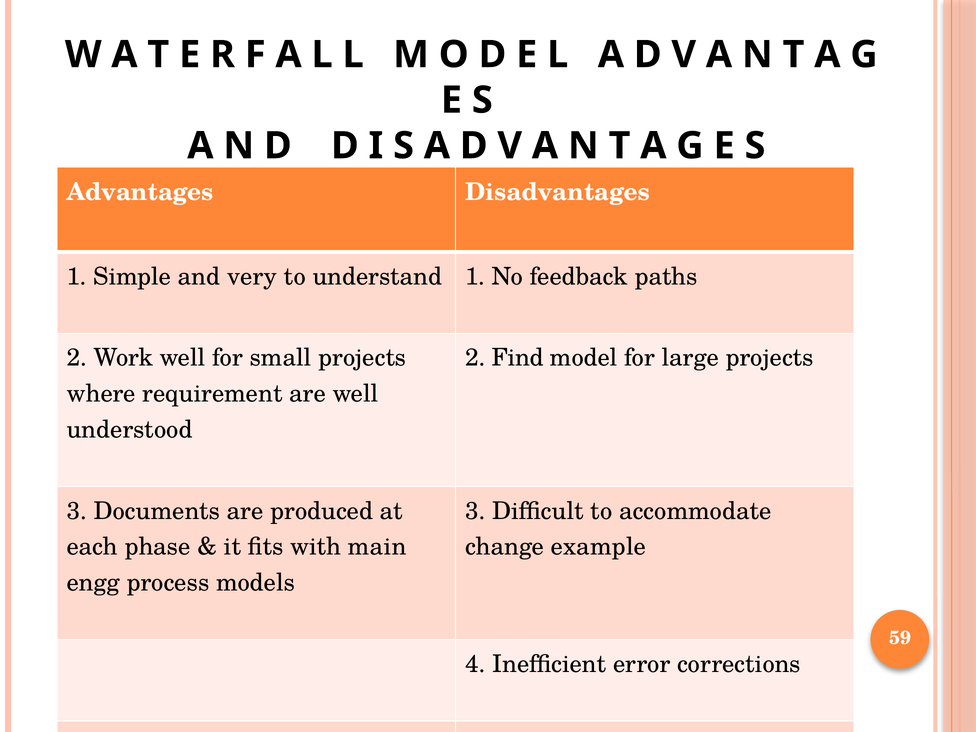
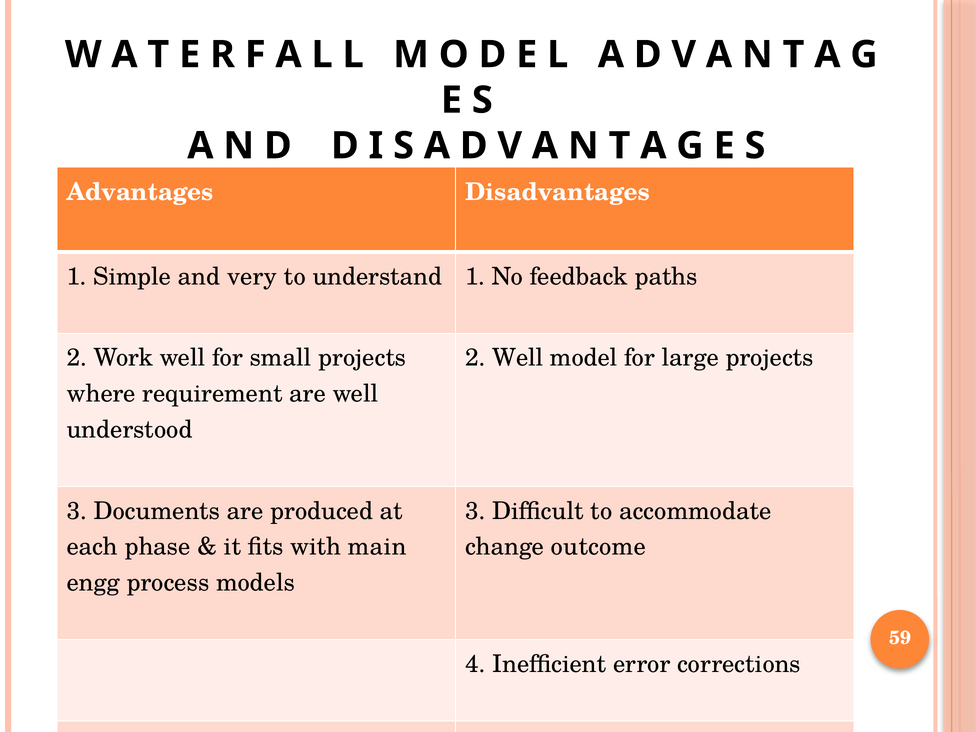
2 Find: Find -> Well (518, 358)
example: example -> outcome (598, 547)
